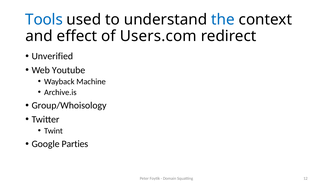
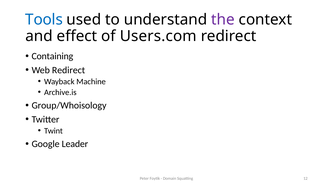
the colour: blue -> purple (223, 20)
Unverified: Unverified -> Containing (52, 56)
Web Youtube: Youtube -> Redirect (69, 70)
Parties: Parties -> Leader (75, 144)
